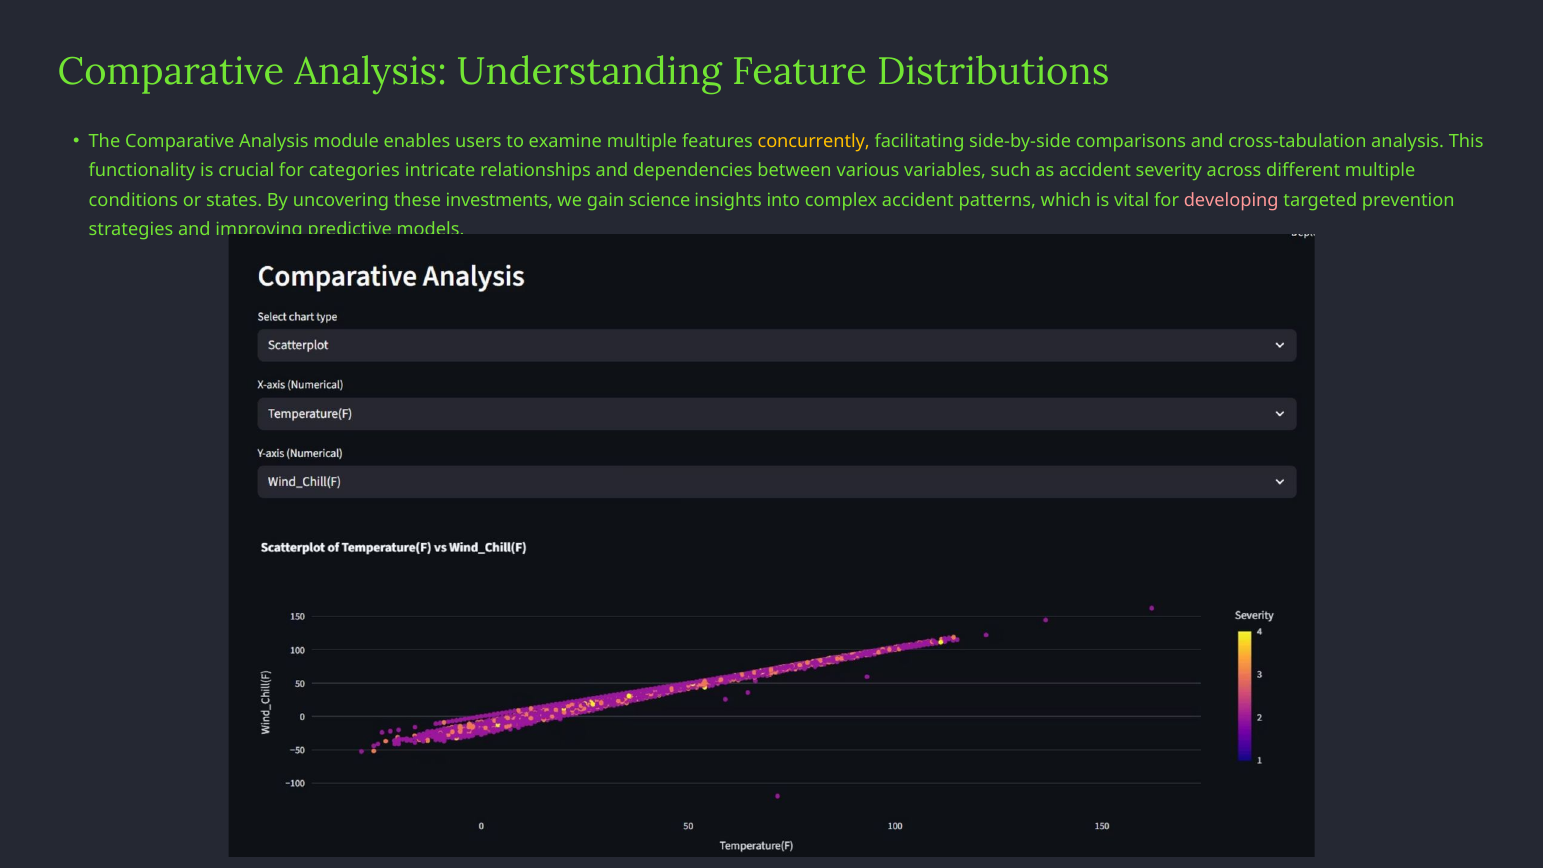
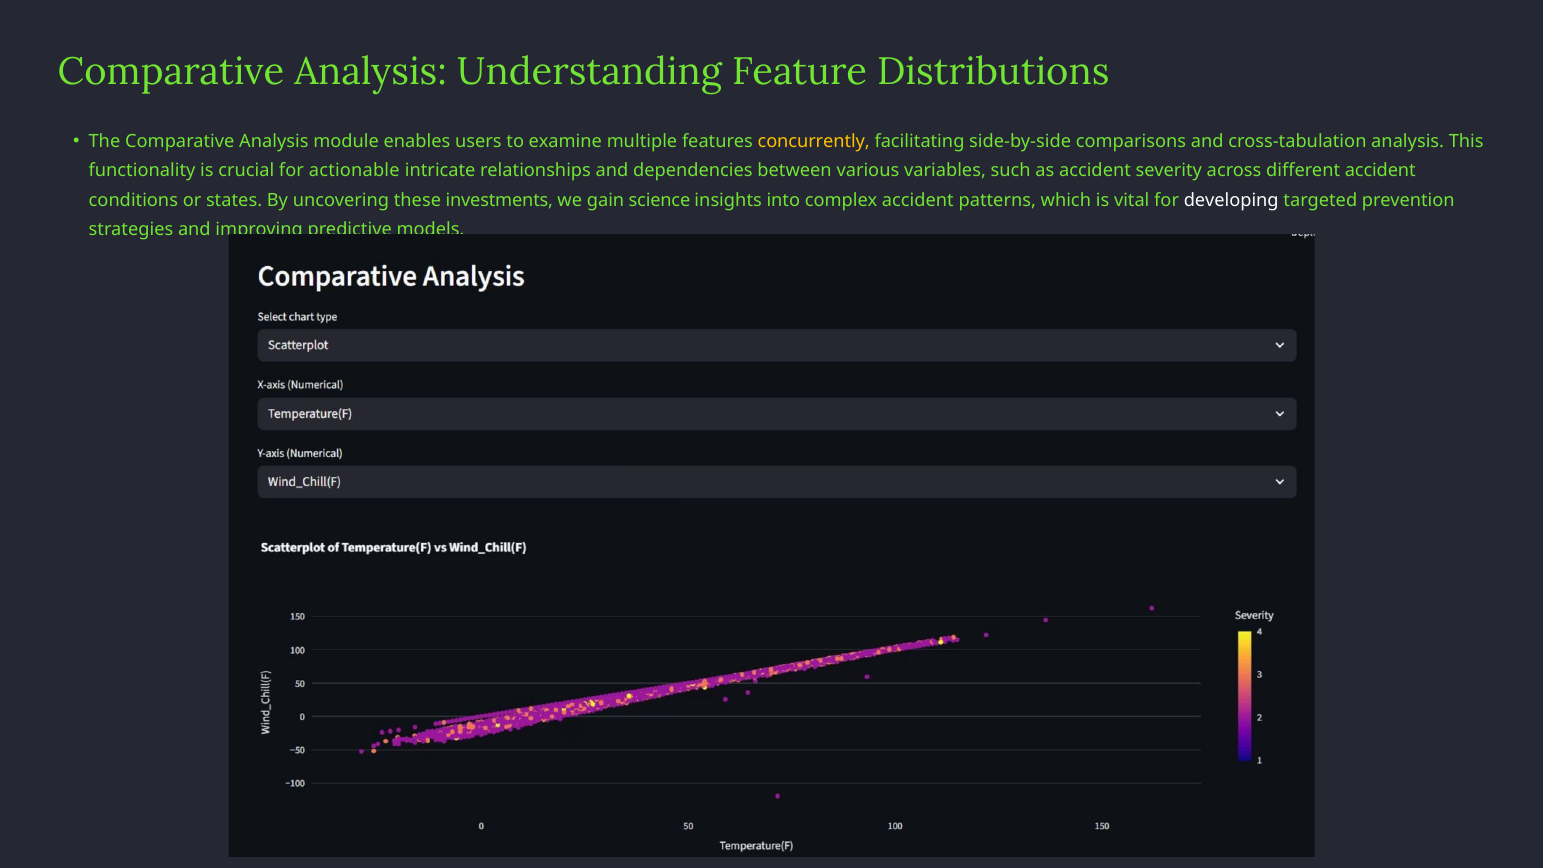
categories: categories -> actionable (354, 171)
different multiple: multiple -> accident (1380, 171)
developing colour: pink -> white (1231, 200)
